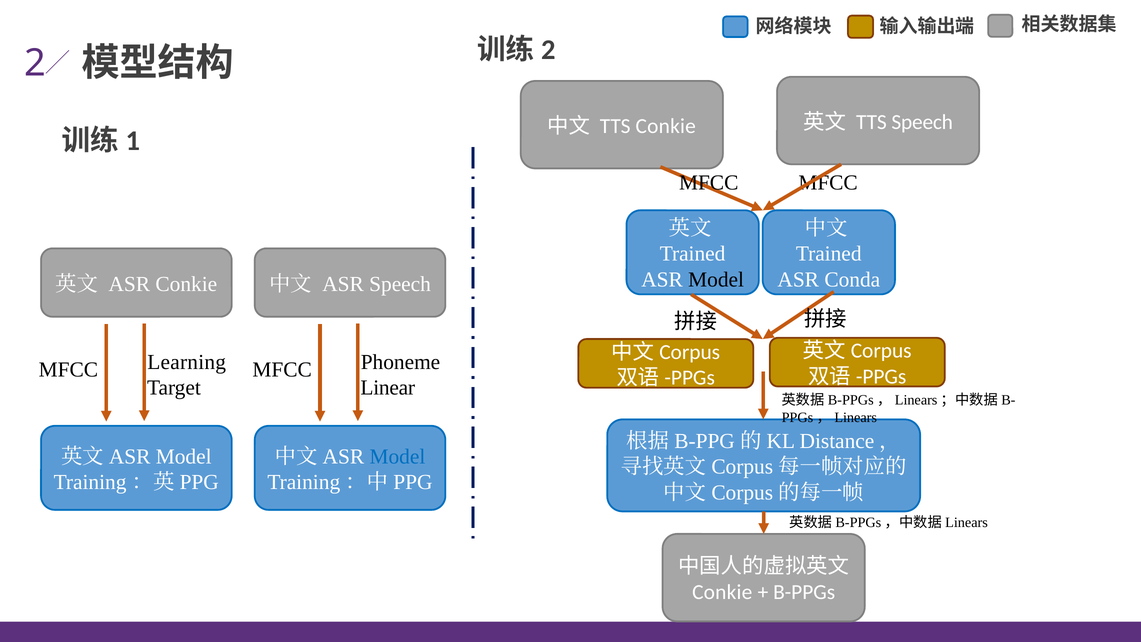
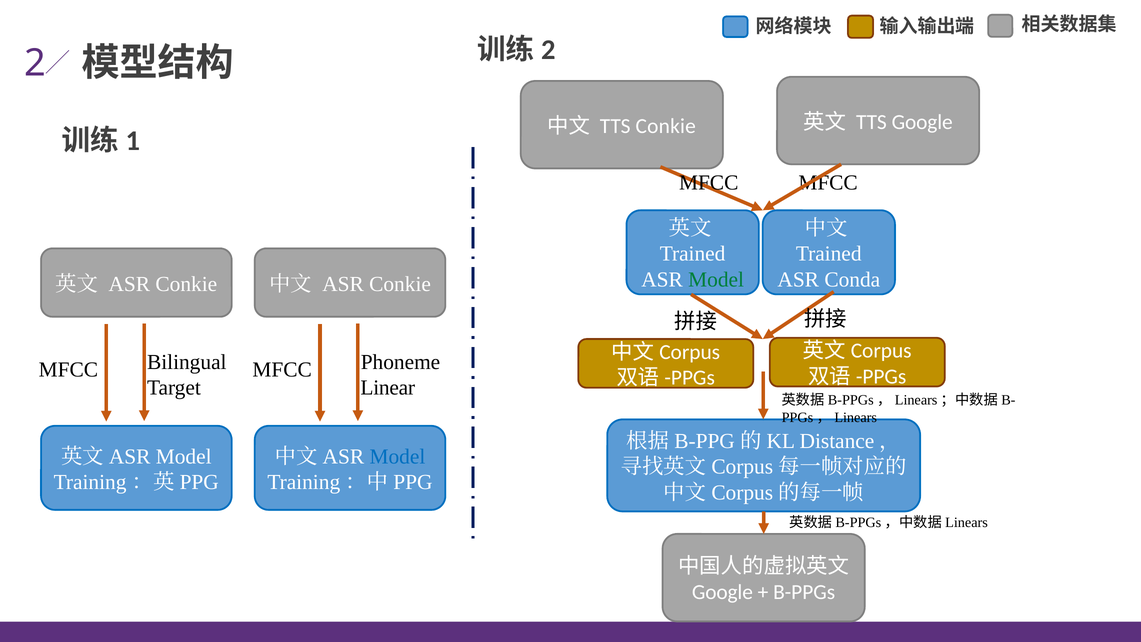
TTS Speech: Speech -> Google (922, 122)
Model colour: black -> green (716, 279)
Speech: Speech -> Conkie (400, 284)
Learning: Learning -> Bilingual (187, 362)
Conkie: Conkie -> Google (722, 592)
